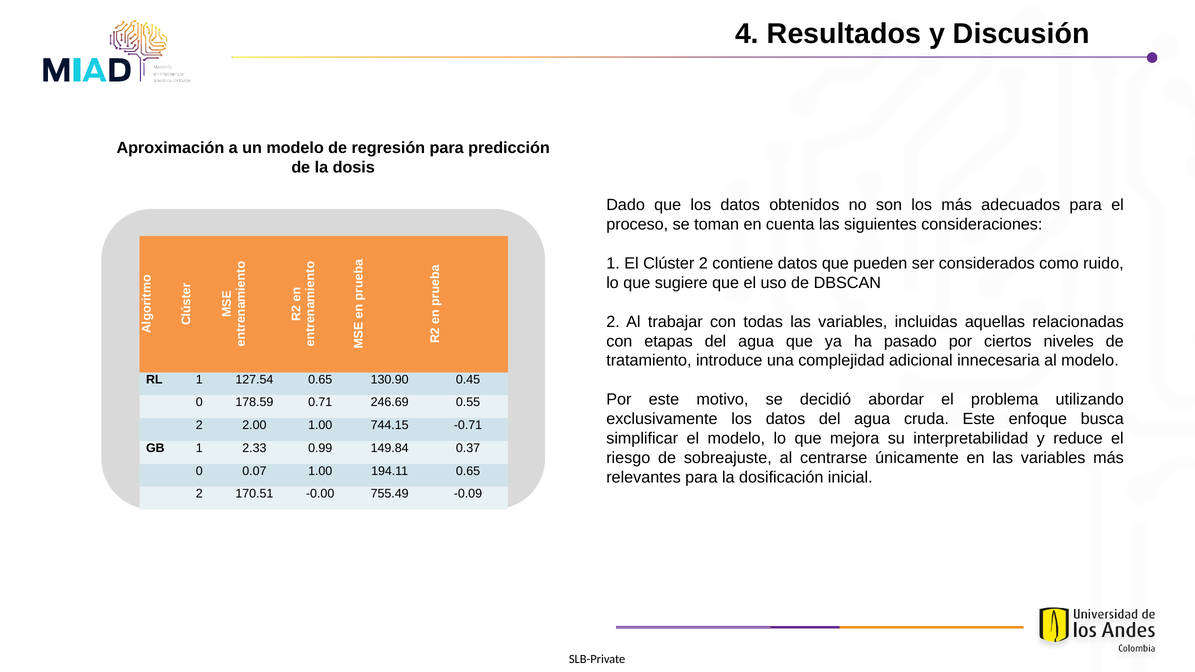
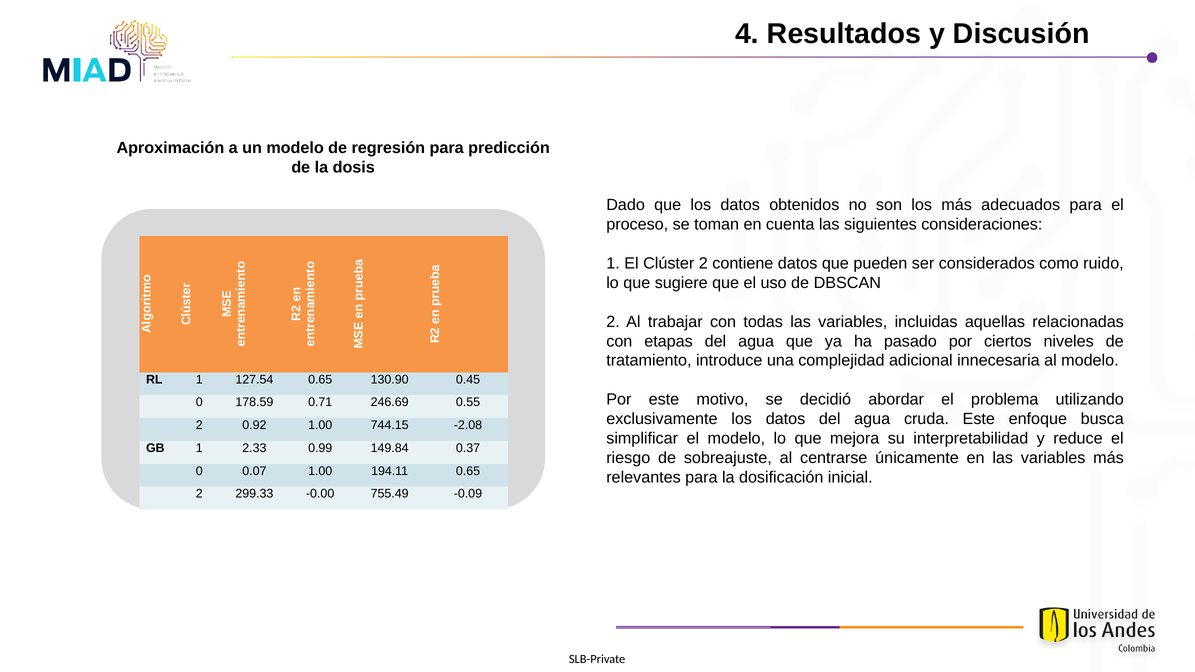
2.00: 2.00 -> 0.92 (254, 425)
-0.71: -0.71 -> -2.08 (468, 425)
170.51: 170.51 -> 299.33 (254, 494)
